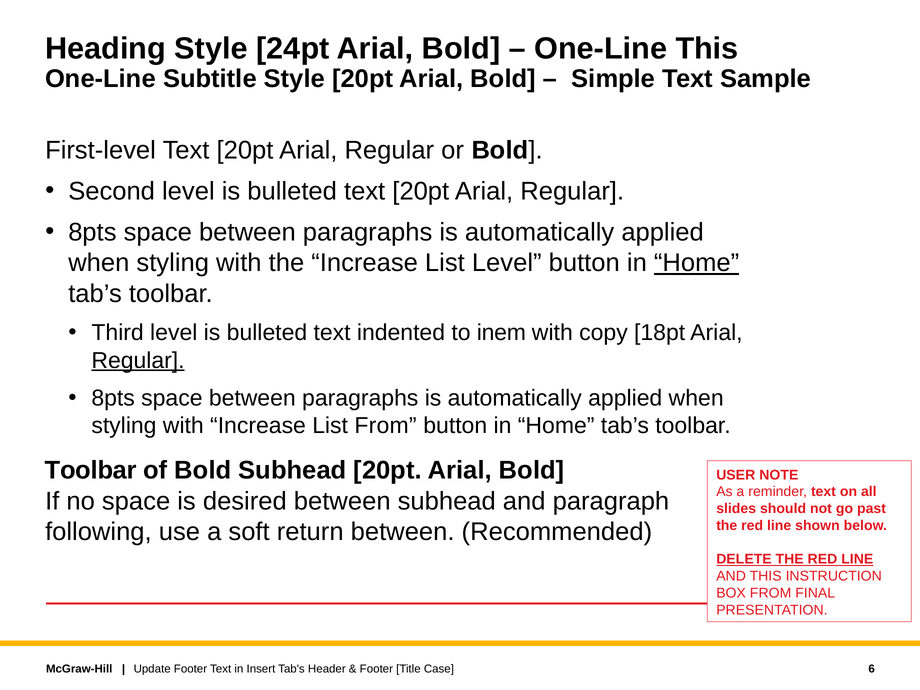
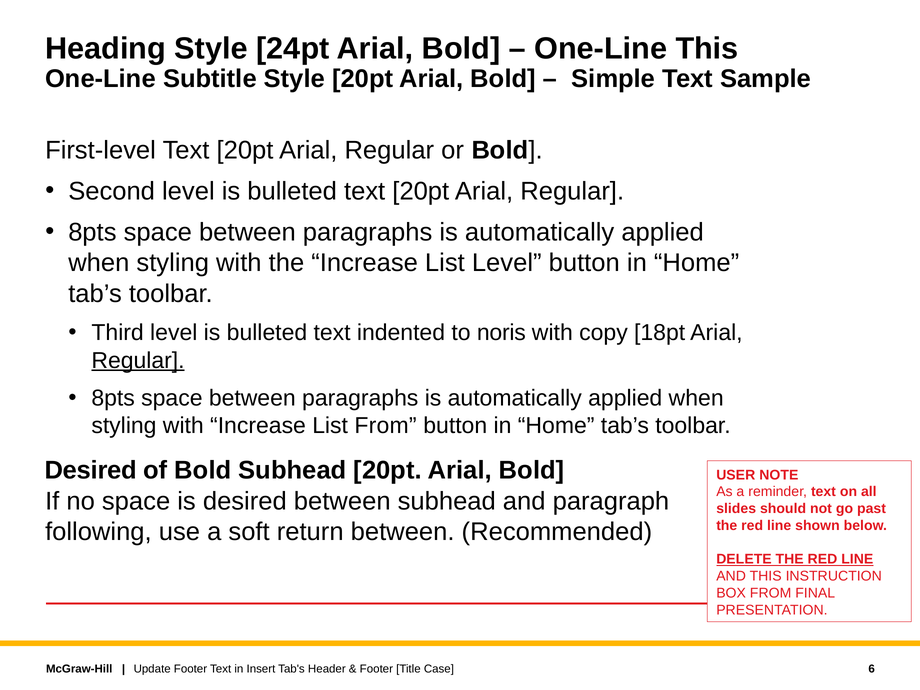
Home underline: present -> none (697, 263)
inem: inem -> noris (501, 333)
Toolbar: Toolbar -> Desired (91, 471)
